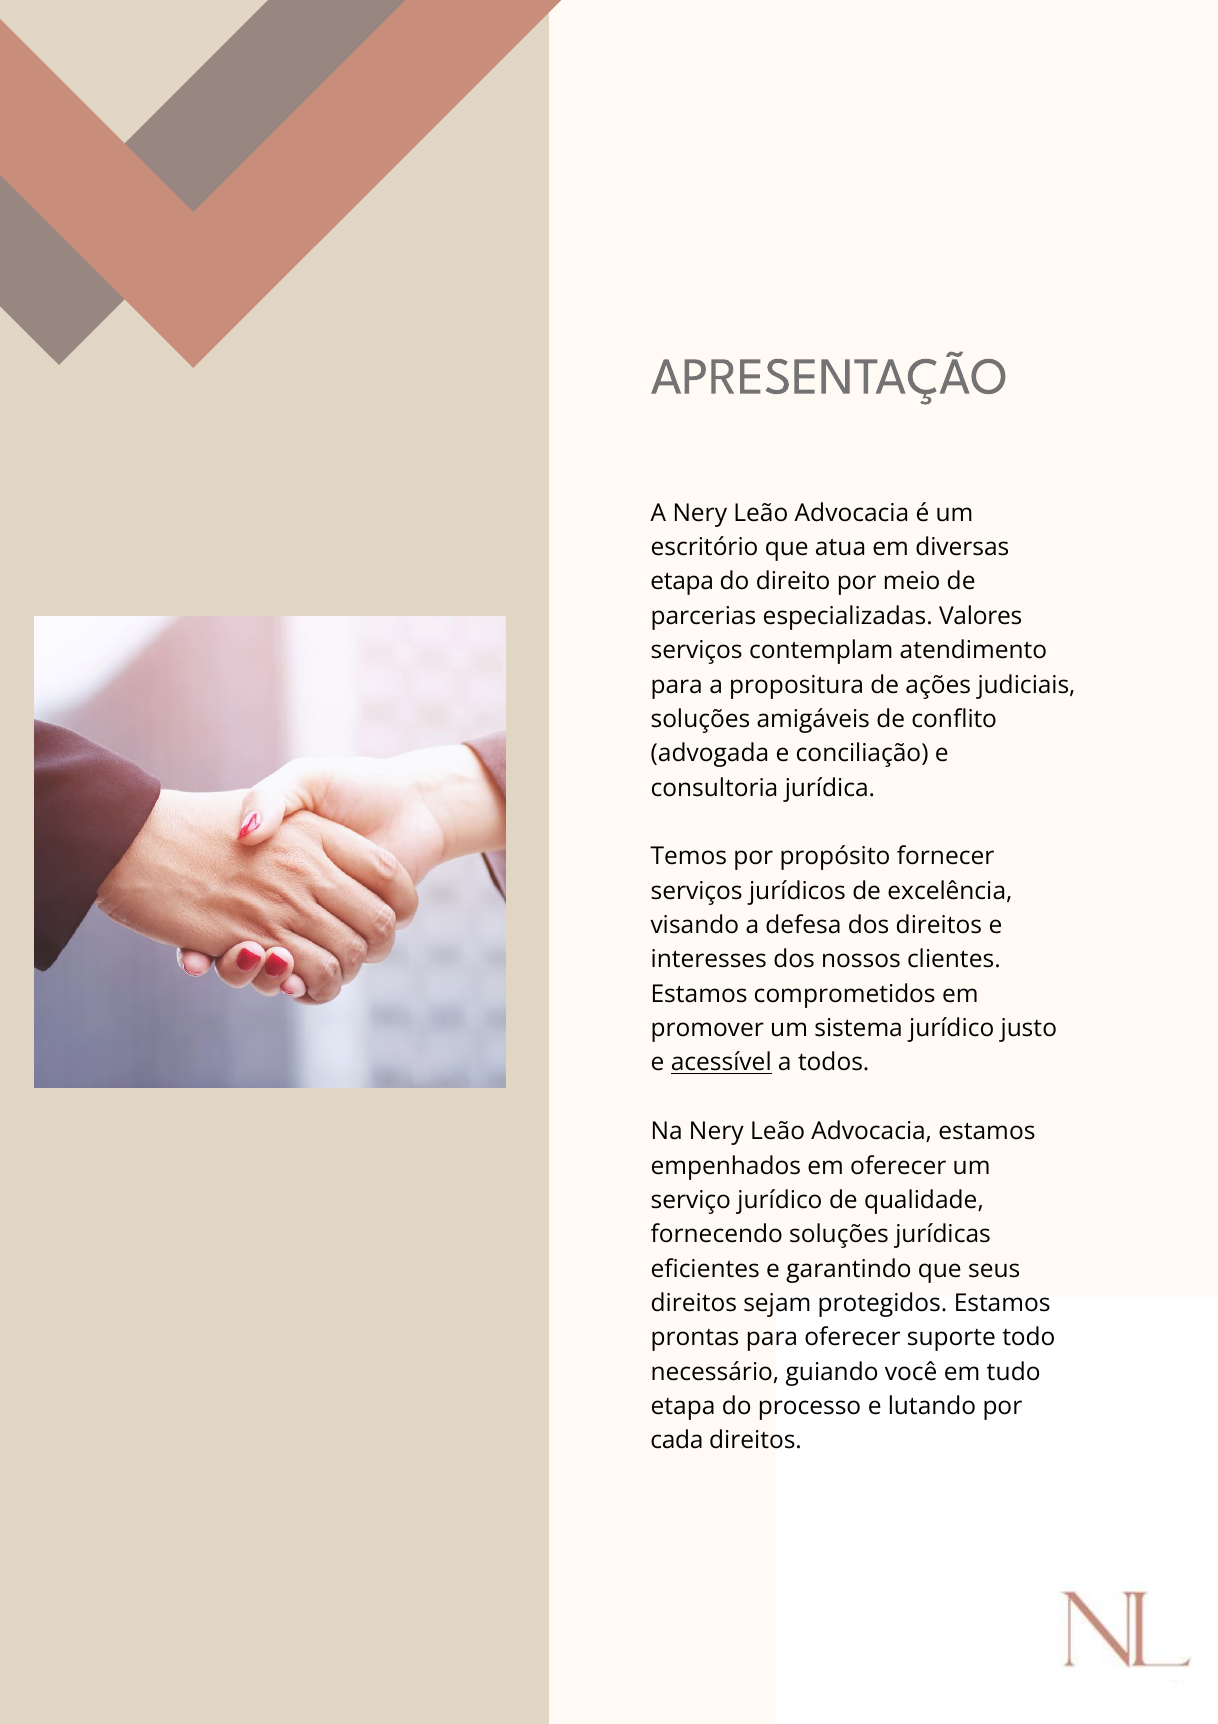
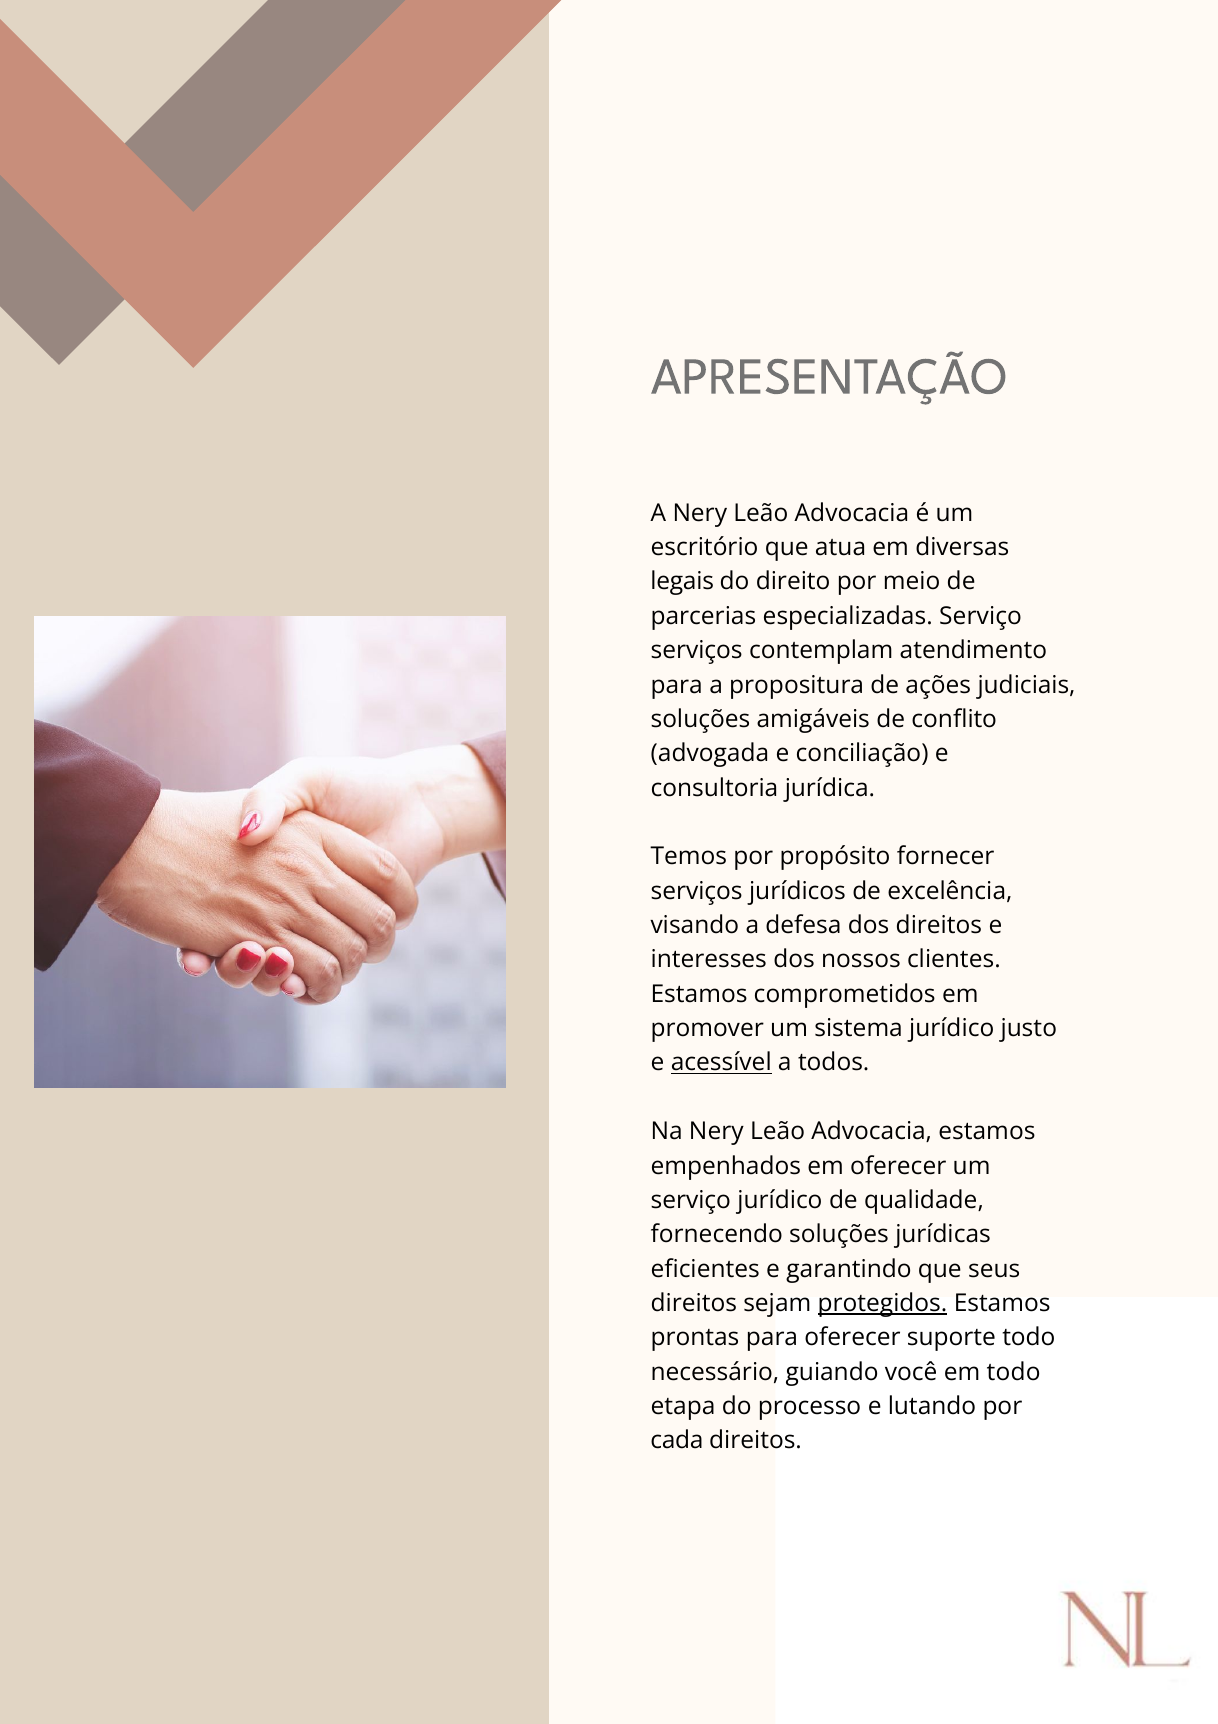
etapa: etapa -> legais (682, 582)
especializadas Valores: Valores -> Serviço (981, 616)
protegidos underline: none -> present (882, 1303)
em tudo: tudo -> todo (1014, 1372)
